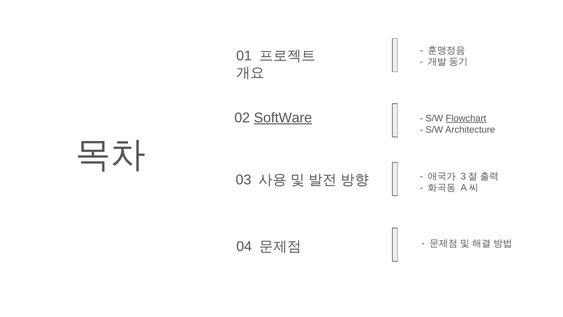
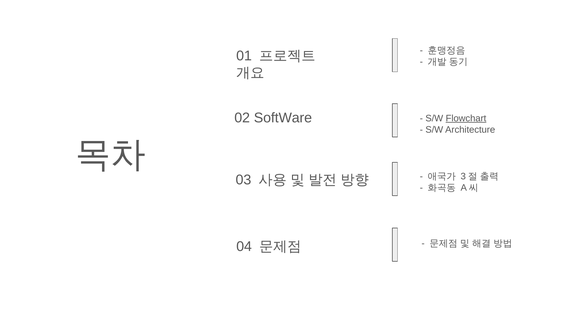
SoftWare underline: present -> none (283, 118)
